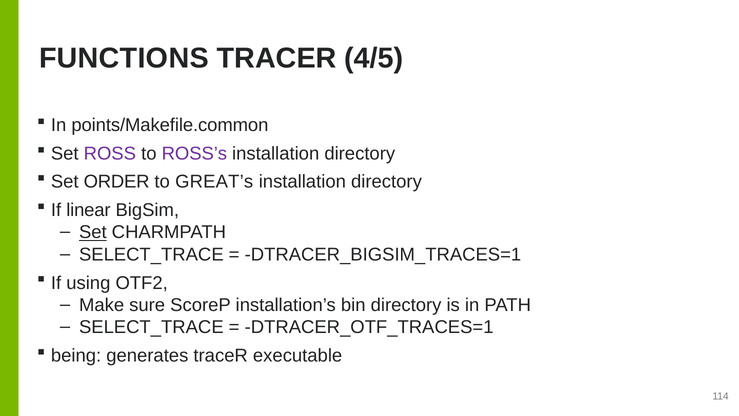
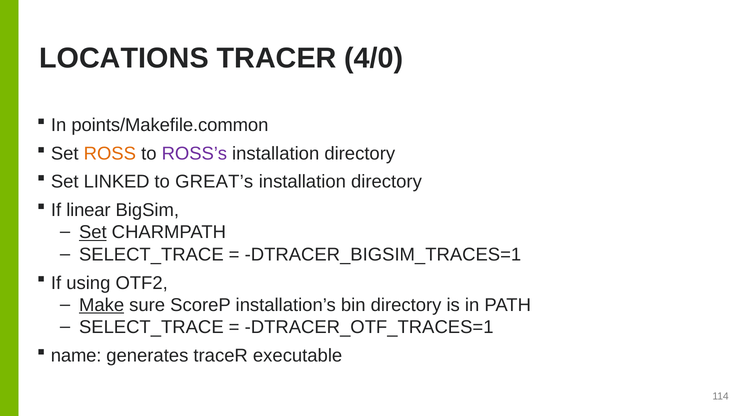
FUNCTIONS: FUNCTIONS -> LOCATIONS (124, 58)
4/5: 4/5 -> 4/0 (374, 58)
ROSS colour: purple -> orange (110, 153)
ORDER: ORDER -> LINKED (117, 182)
Make underline: none -> present (102, 305)
being: being -> name (76, 355)
